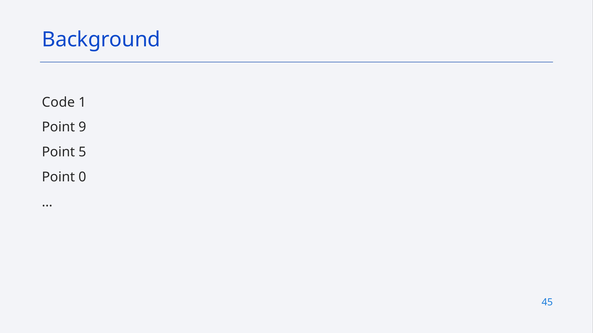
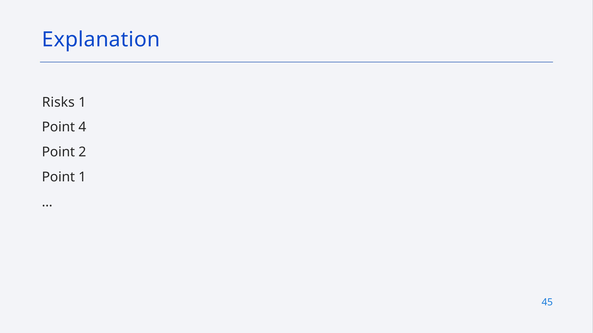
Background: Background -> Explanation (101, 40)
Code: Code -> Risks (58, 102)
9: 9 -> 4 (82, 127)
5: 5 -> 2 (82, 152)
Point 0: 0 -> 1 (82, 177)
